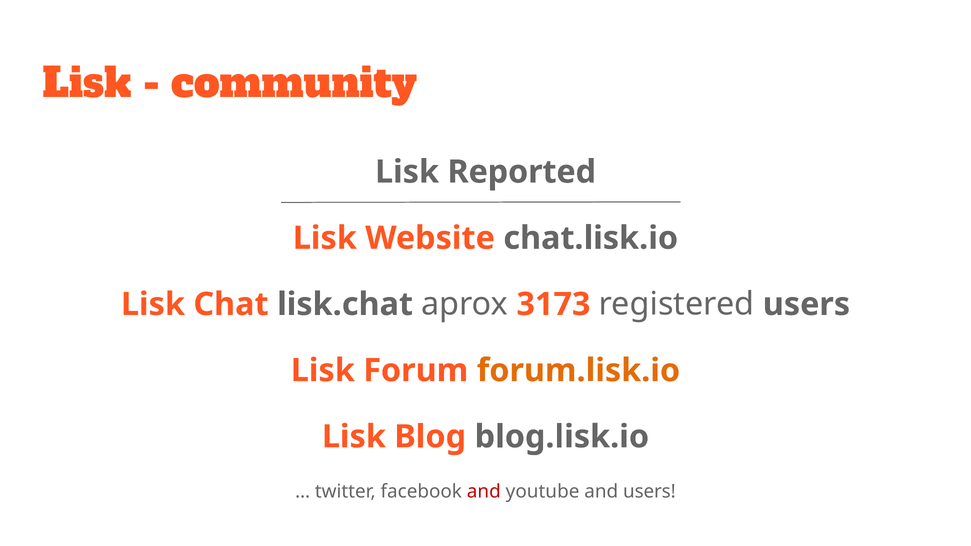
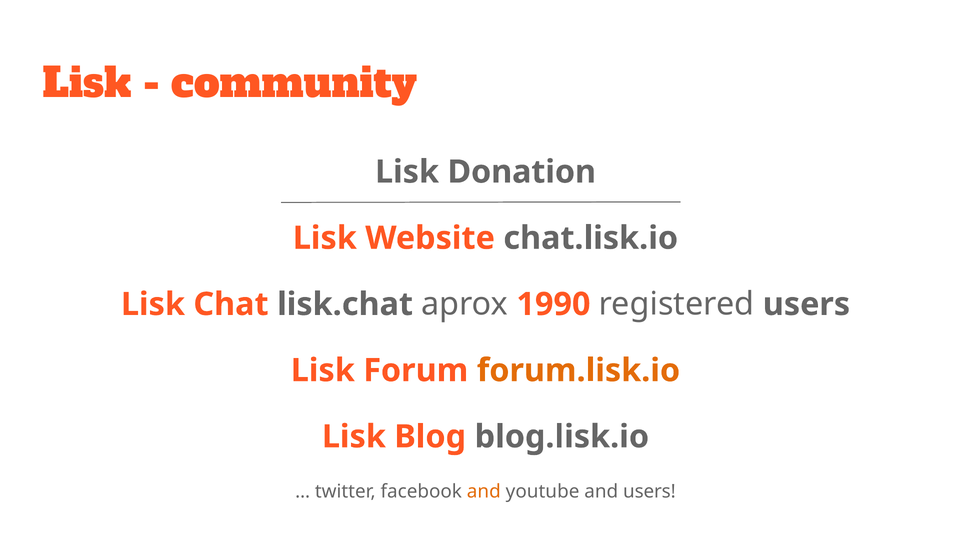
Reported: Reported -> Donation (522, 172)
3173: 3173 -> 1990 (553, 304)
and colour: red -> orange (484, 492)
